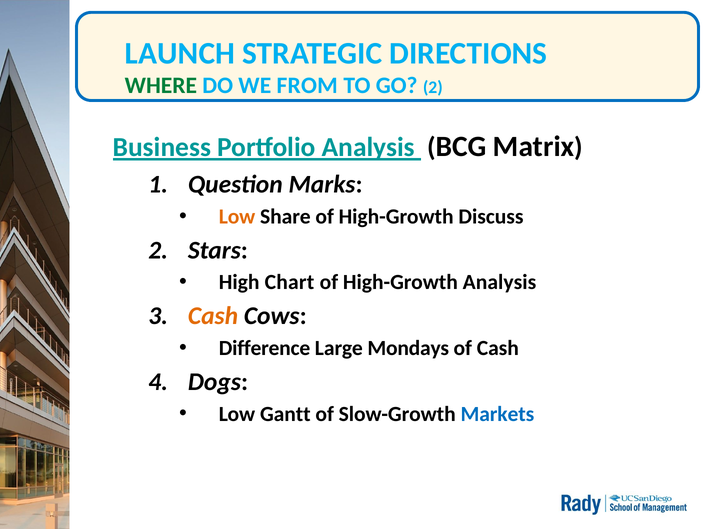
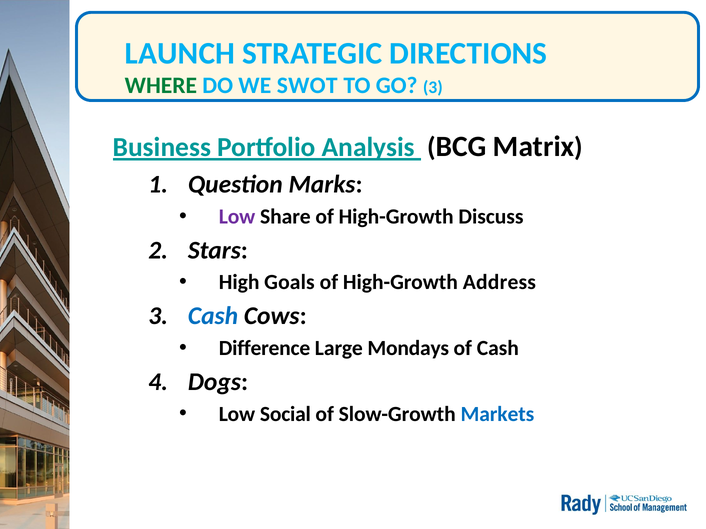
FROM: FROM -> SWOT (307, 86)
GO 2: 2 -> 3 (433, 88)
Low colour: orange -> purple (237, 217)
Chart: Chart -> Goals (289, 283)
High-Growth Analysis: Analysis -> Address (499, 283)
Cash colour: orange -> blue (213, 316)
Gantt: Gantt -> Social (285, 414)
